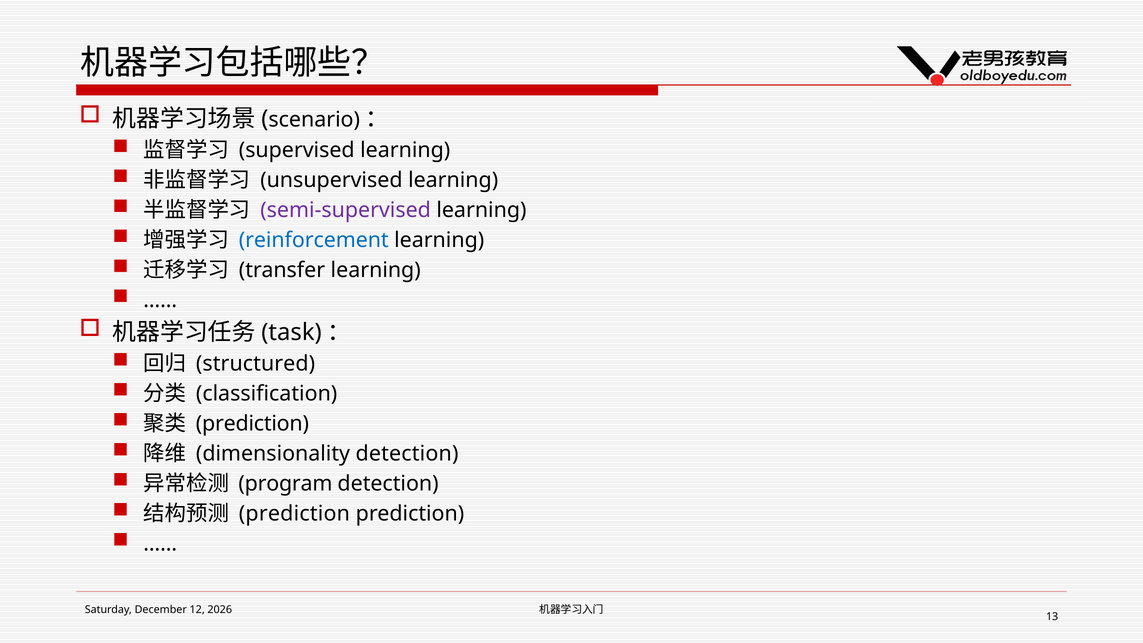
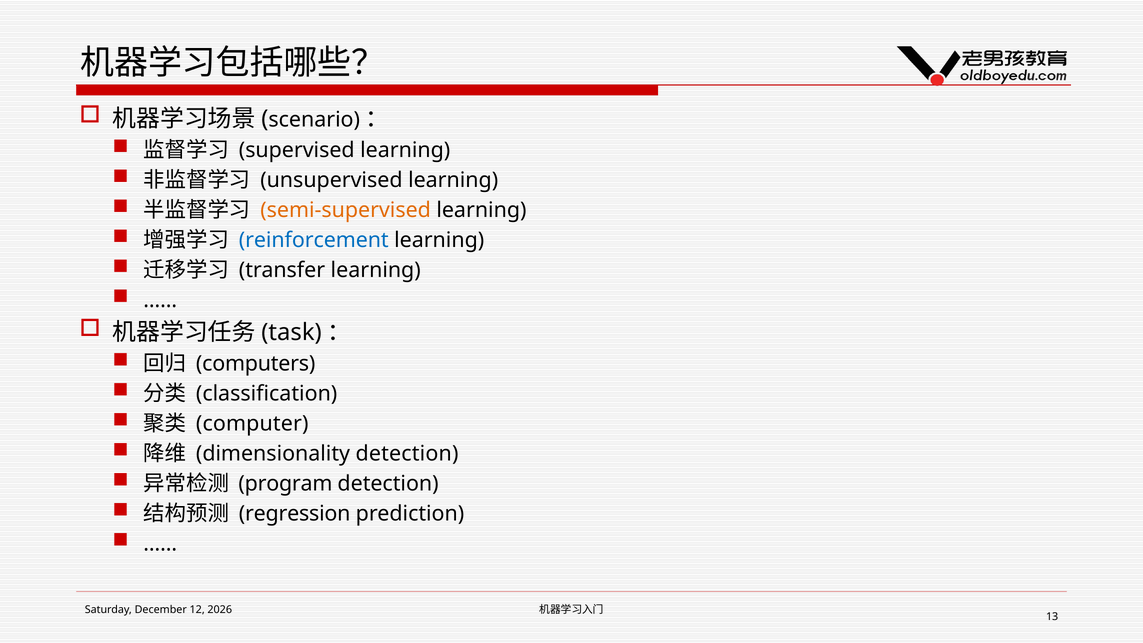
semi-supervised colour: purple -> orange (346, 210)
structured: structured -> computers (256, 364)
prediction: prediction -> computer (252, 424)
prediction: prediction -> regression (295, 514)
